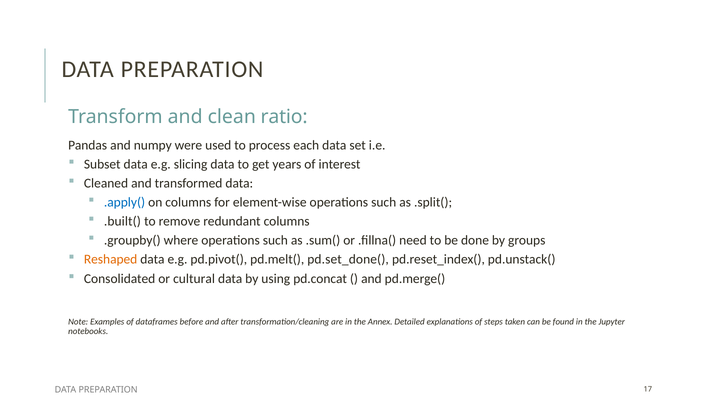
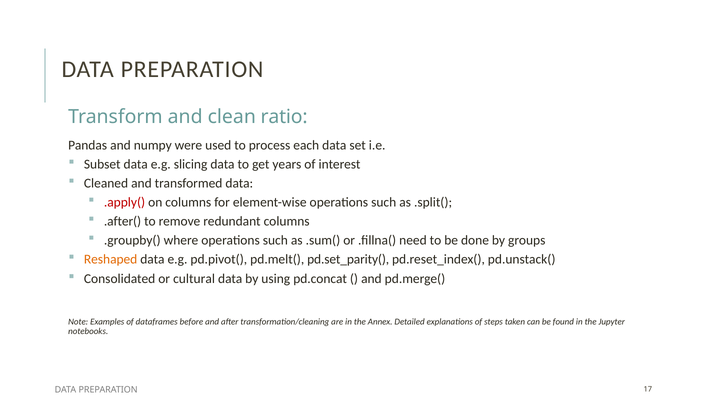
.apply( colour: blue -> red (125, 202)
.built(: .built( -> .after( (123, 221)
pd.set_done(: pd.set_done( -> pd.set_parity( (348, 259)
